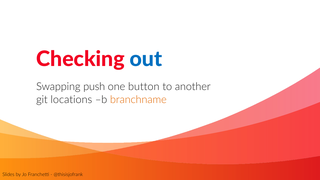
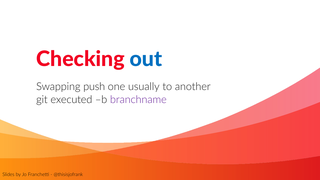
button: button -> usually (144, 87)
locations: locations -> executed (71, 99)
branchname colour: orange -> purple (138, 99)
